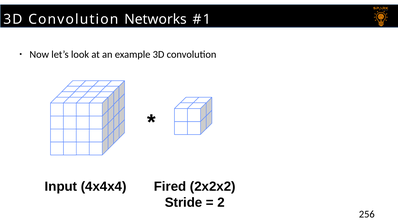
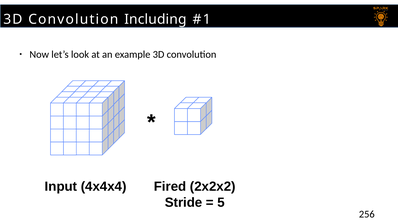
Networks: Networks -> Including (156, 19)
2: 2 -> 5 (221, 202)
